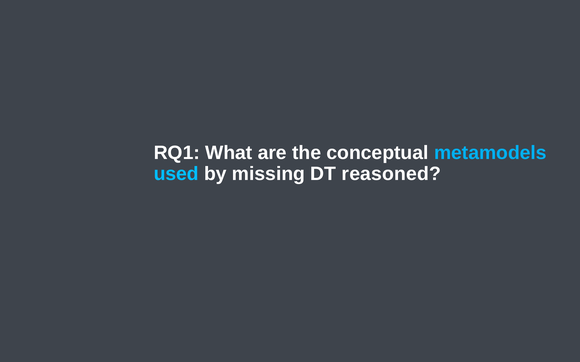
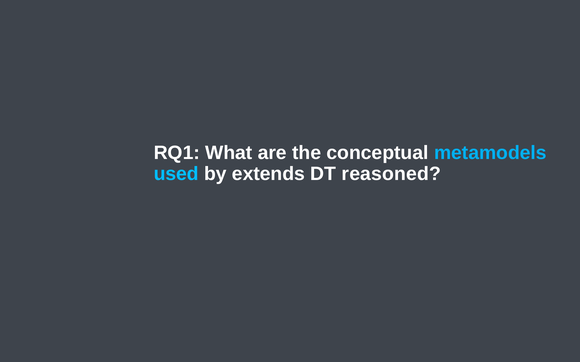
missing: missing -> extends (268, 174)
